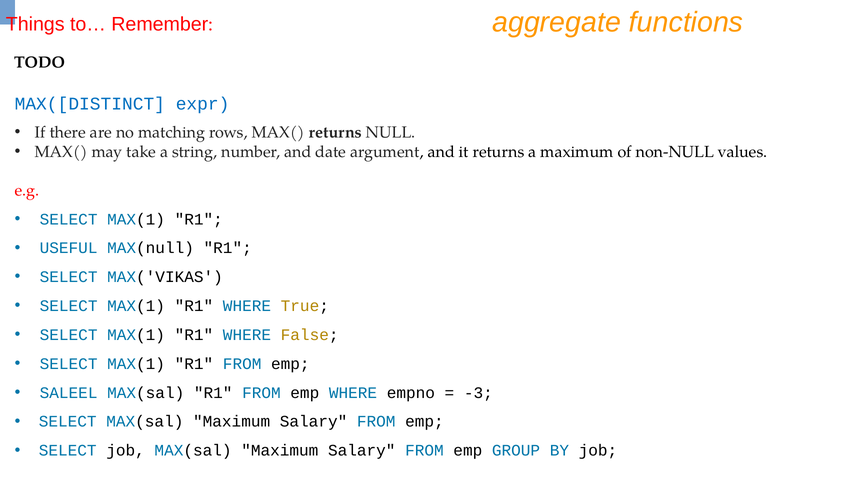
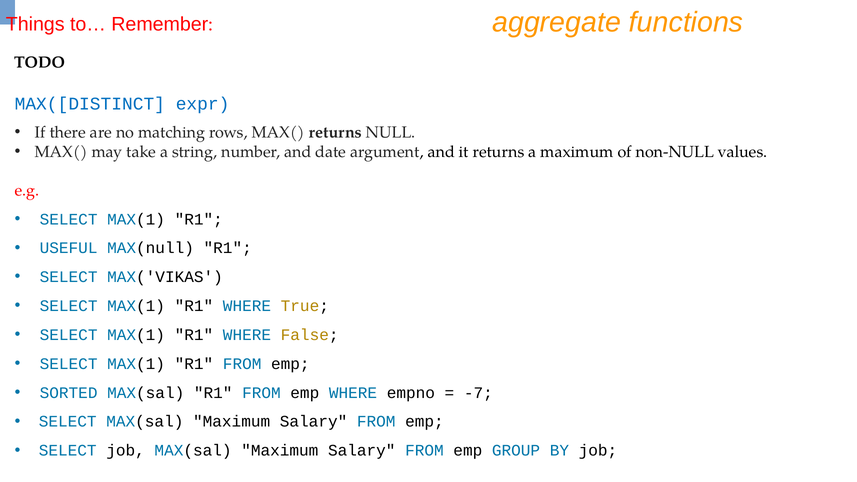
SALEEL: SALEEL -> SORTED (69, 393)
-3: -3 -> -7 (478, 393)
